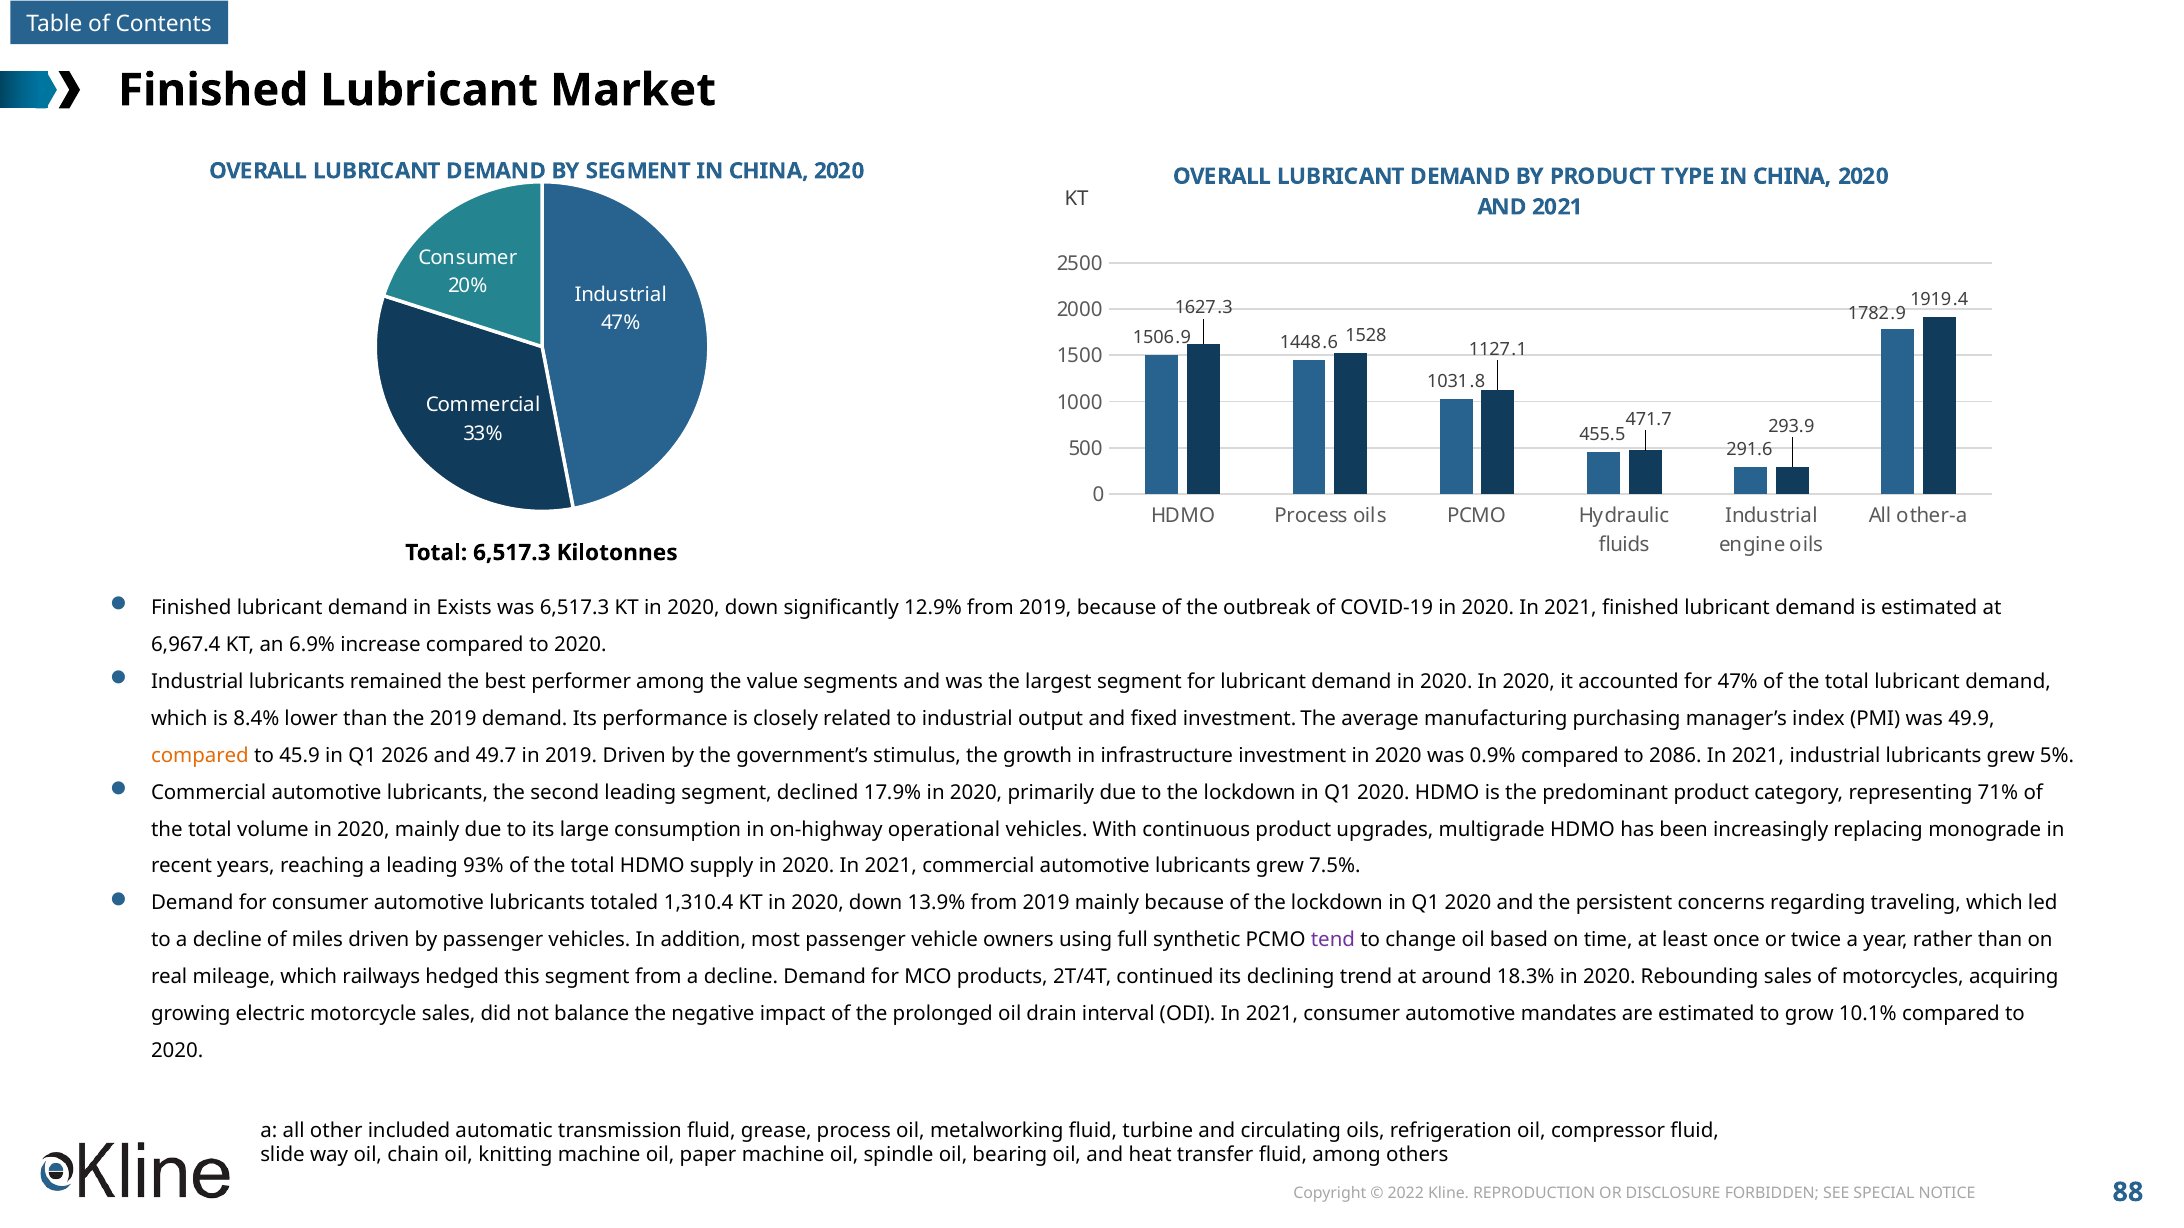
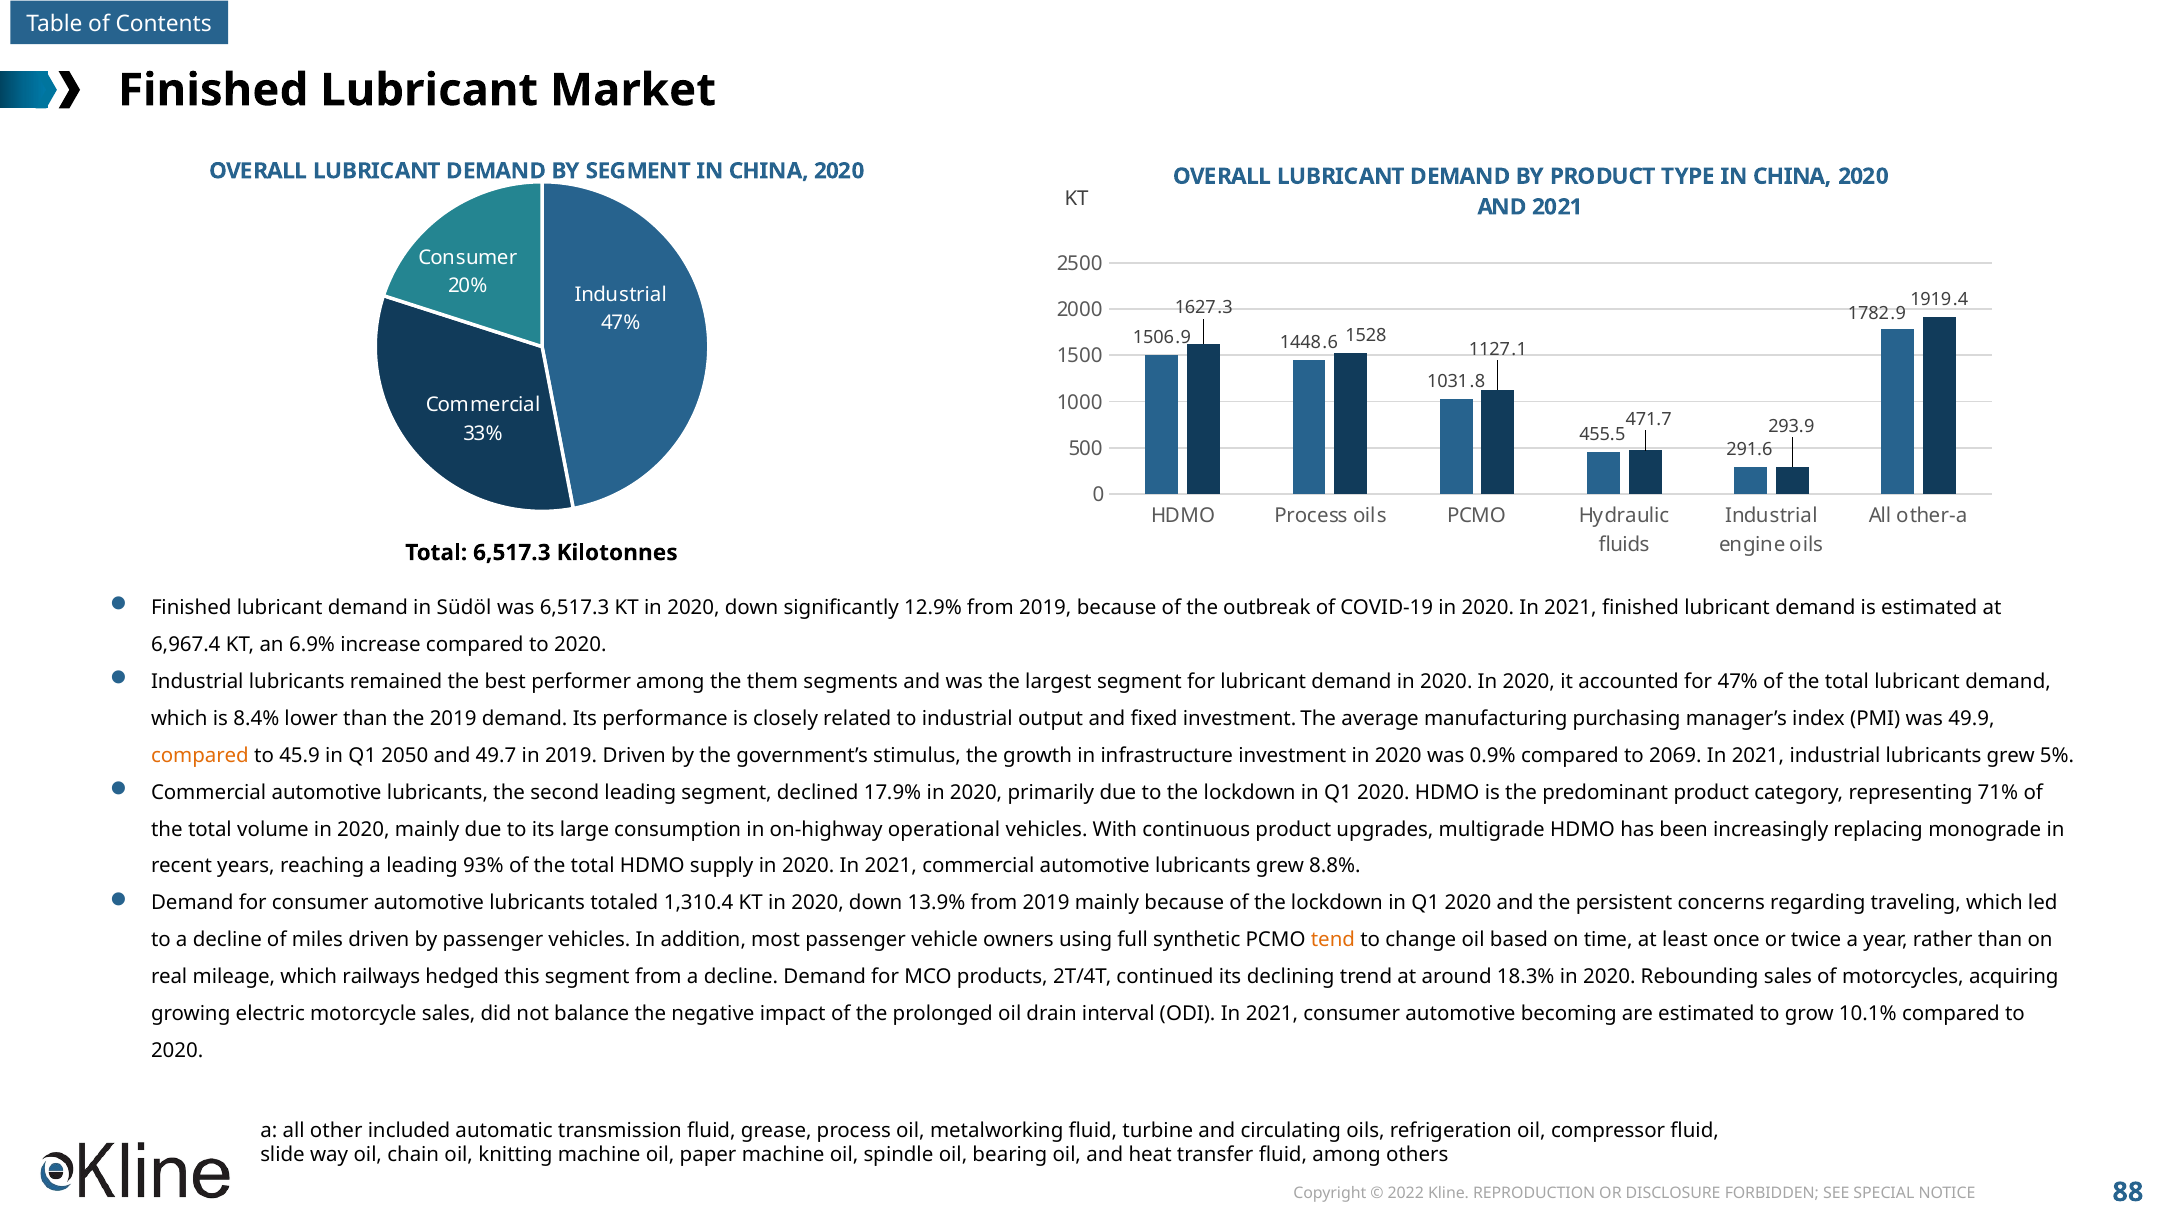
Exists: Exists -> Südöl (464, 608)
value: value -> them (772, 682)
2026: 2026 -> 2050 (405, 756)
2086: 2086 -> 2069 (1675, 756)
7.5%: 7.5% -> 8.8% (1335, 867)
tend colour: purple -> orange (1333, 940)
mandates: mandates -> becoming (1569, 1014)
